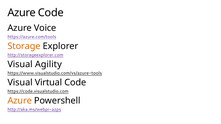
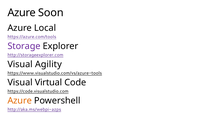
Azure Code: Code -> Soon (51, 13)
Voice: Voice -> Local (45, 28)
Storage colour: orange -> purple (24, 46)
